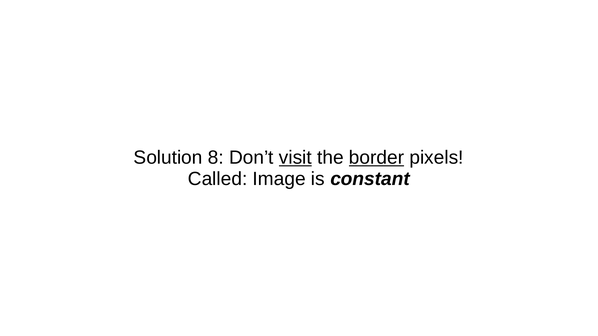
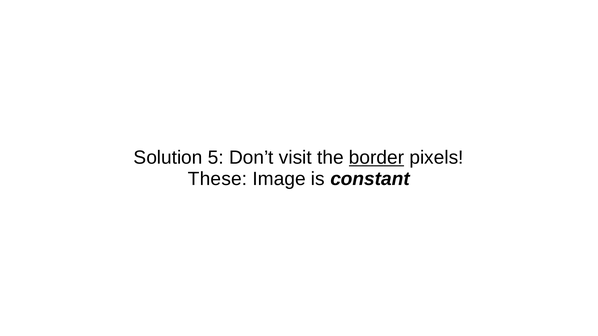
8: 8 -> 5 (216, 158)
visit underline: present -> none (295, 158)
Called: Called -> These (218, 179)
